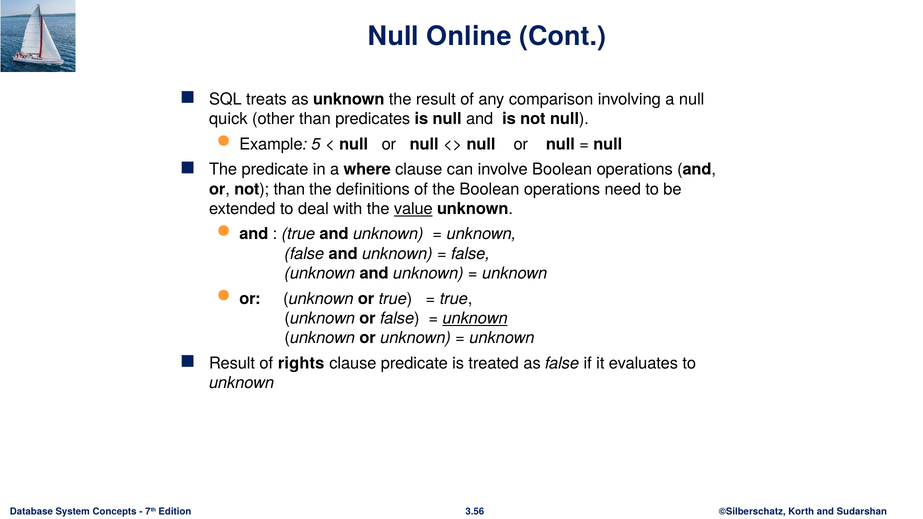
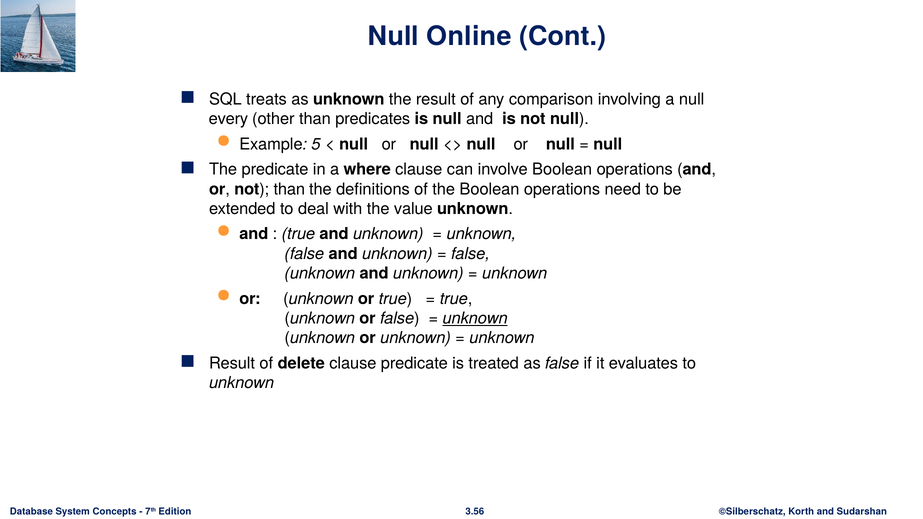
quick: quick -> every (228, 119)
value underline: present -> none (413, 209)
rights: rights -> delete (301, 363)
